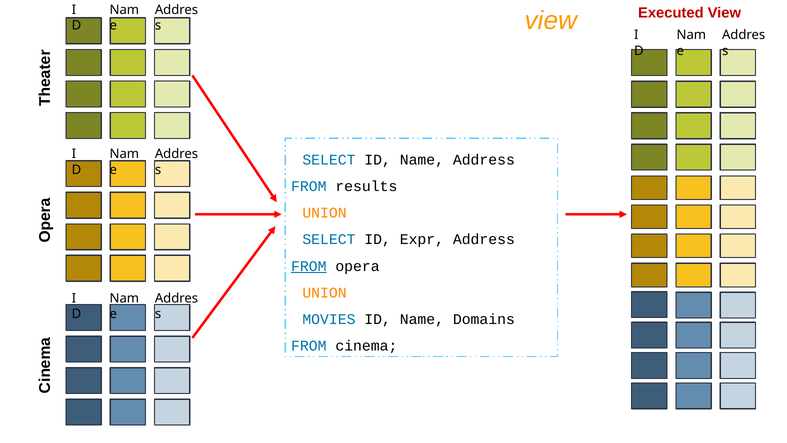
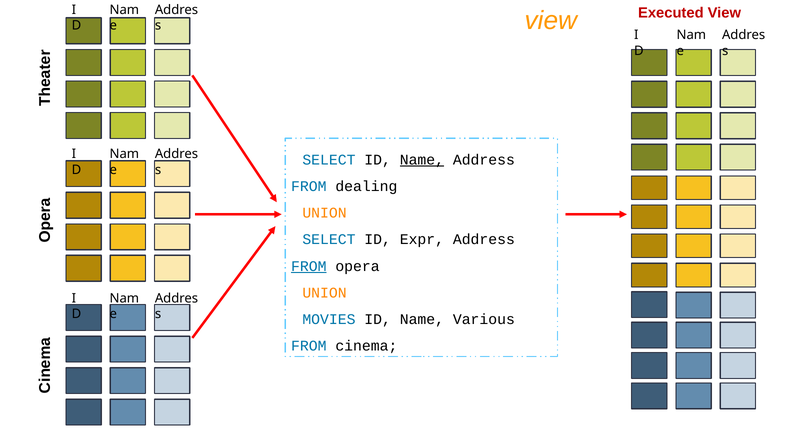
Name underline: none -> present (422, 160)
results: results -> dealing (366, 186)
Domains: Domains -> Various (484, 319)
